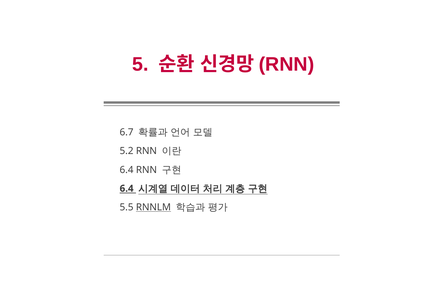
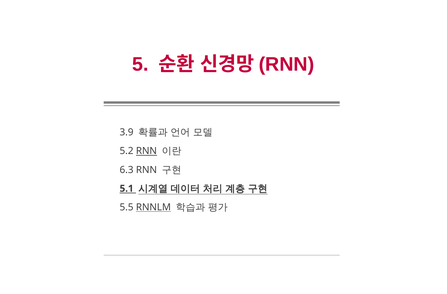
6.7: 6.7 -> 3.9 (127, 132)
RNN underline: none -> present (146, 151)
6.4: 6.4 -> 6.3 (127, 170)
6.4: 6.4 -> 5.1 (127, 188)
